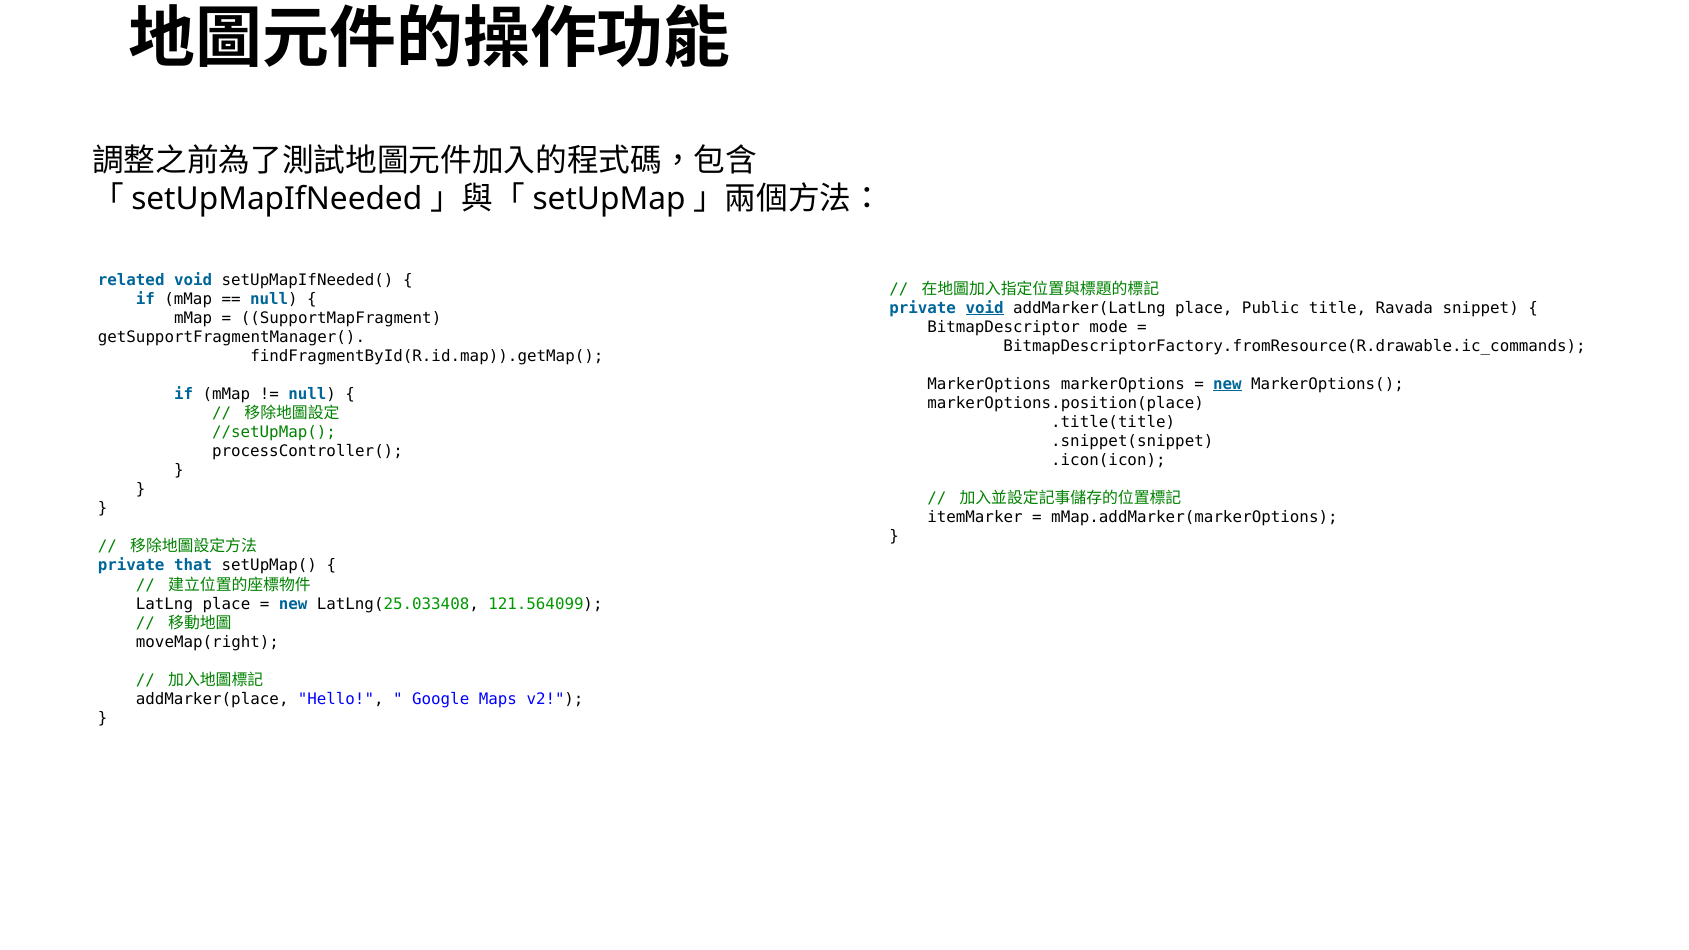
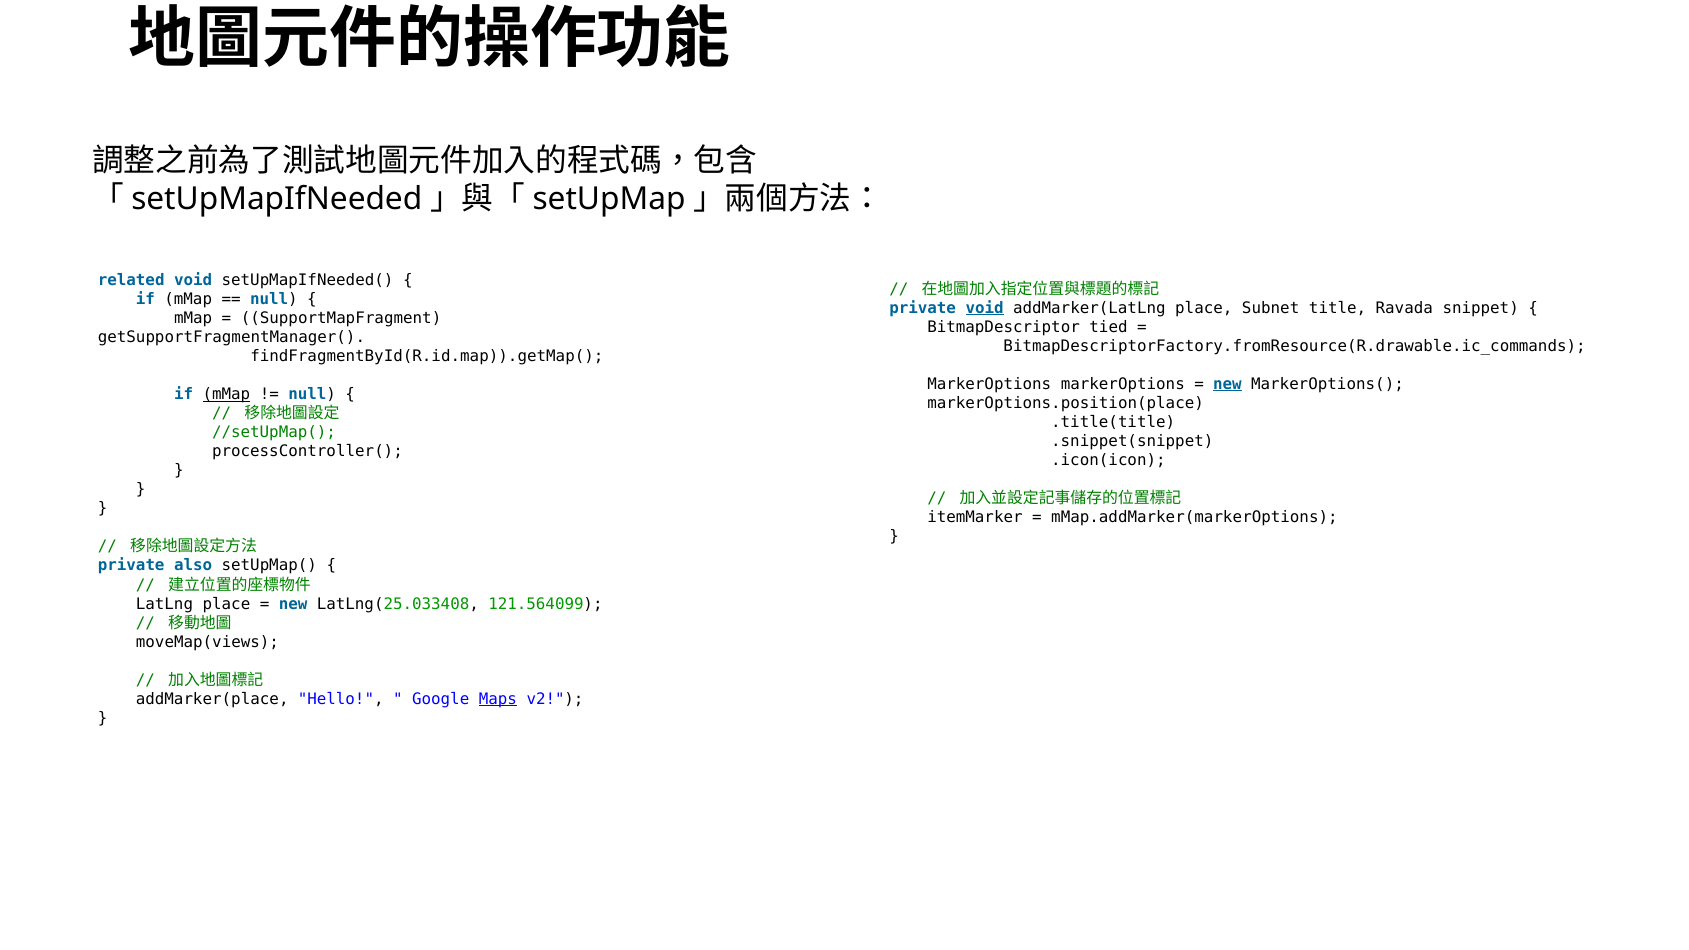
Public: Public -> Subnet (1271, 308)
mode: mode -> tied (1109, 327)
mMap underline: none -> present (226, 394)
that: that -> also (193, 566)
moveMap(right: moveMap(right -> moveMap(views (207, 642)
Maps underline: none -> present (498, 699)
